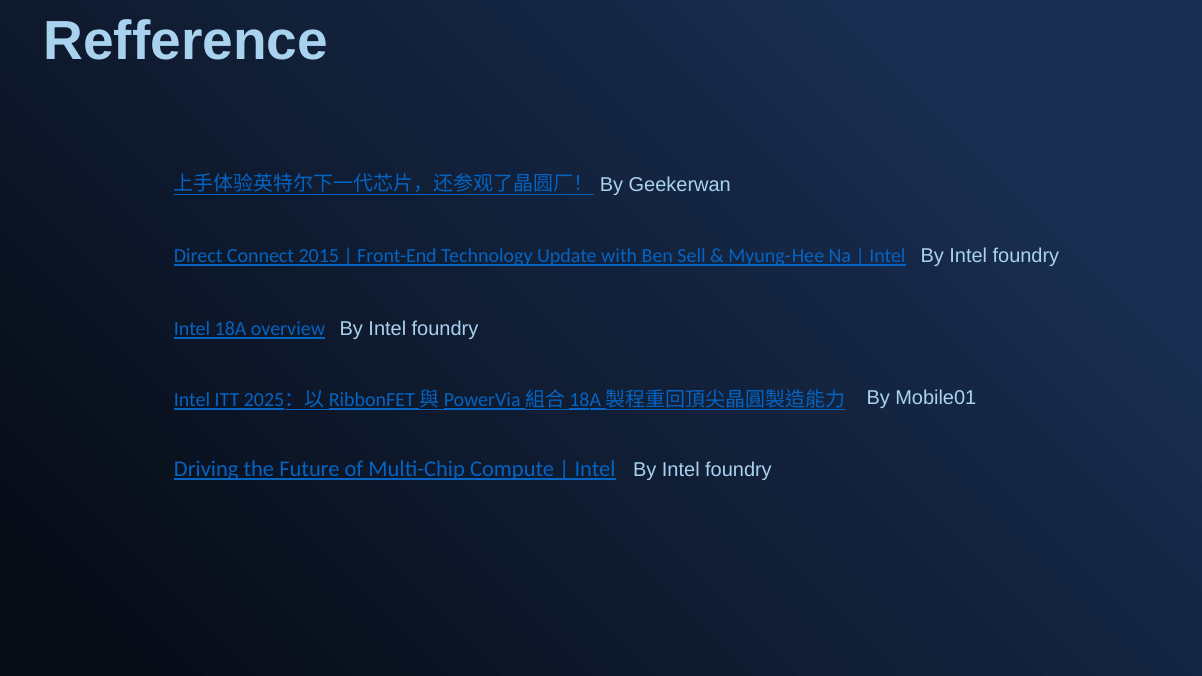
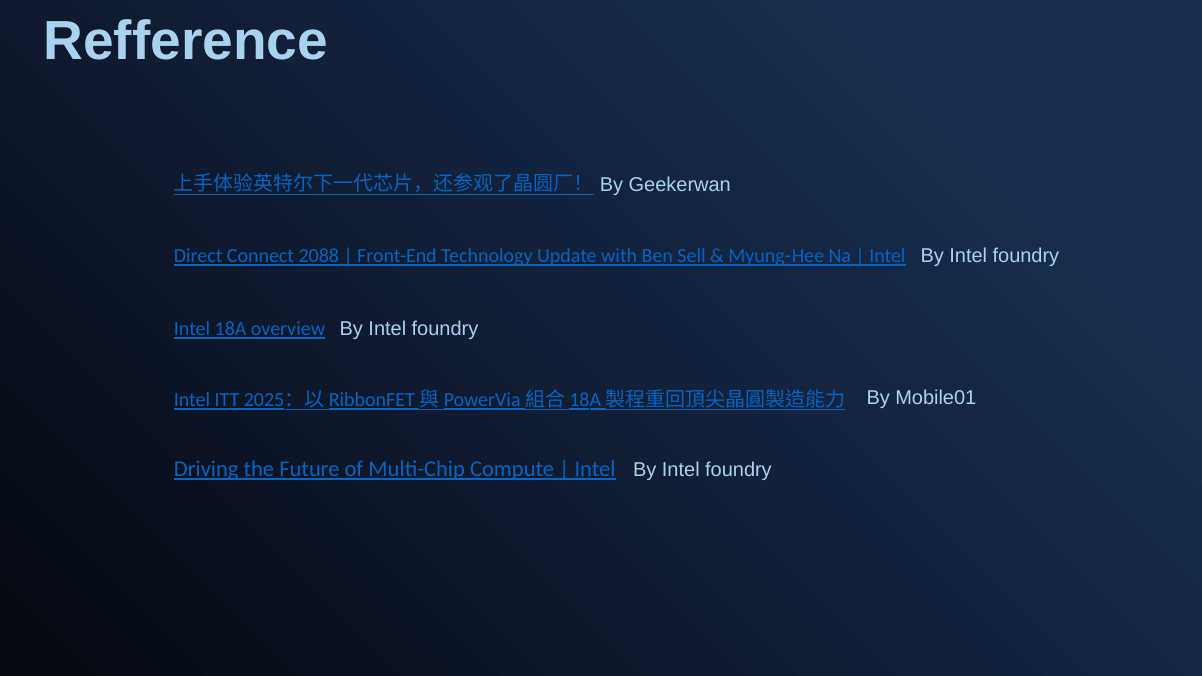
2015: 2015 -> 2088 (319, 256)
